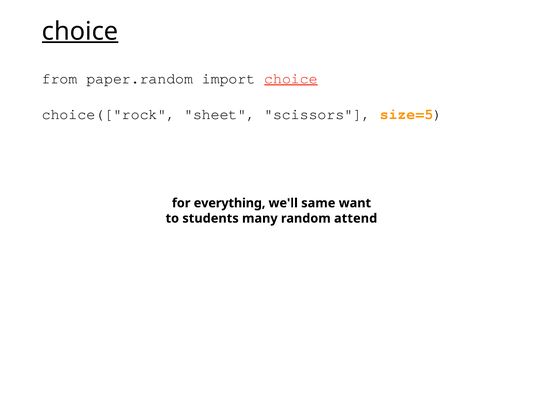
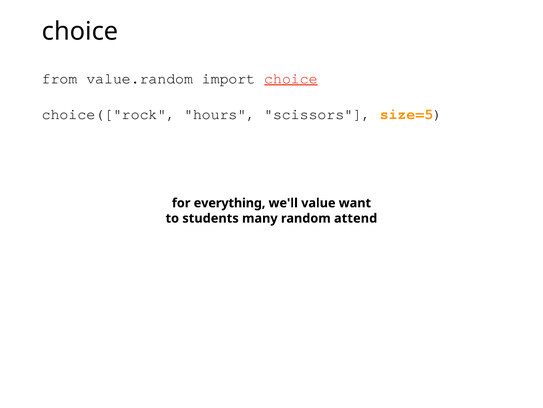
choice underline: present -> none (80, 31)
paper.random: paper.random -> value.random (140, 78)
sheet: sheet -> hours (220, 114)
same: same -> value (318, 203)
